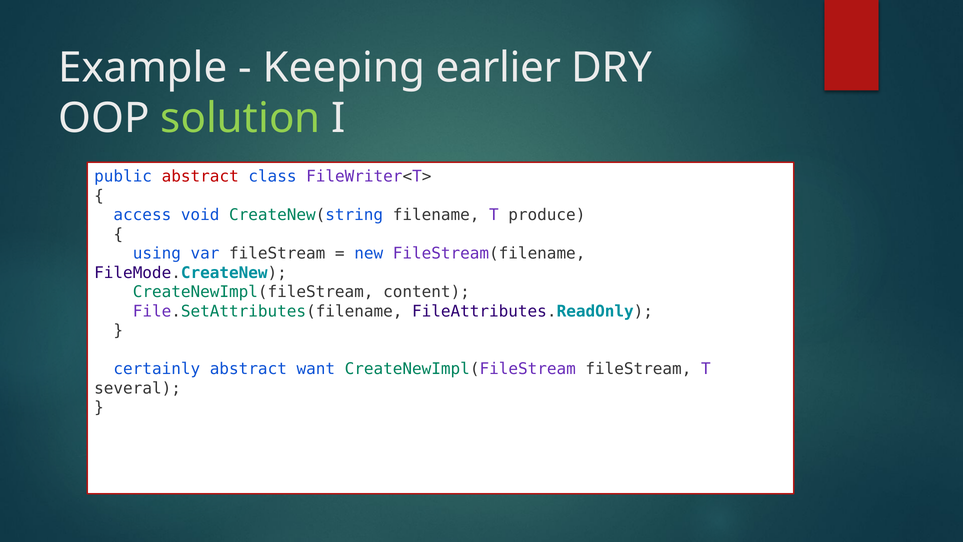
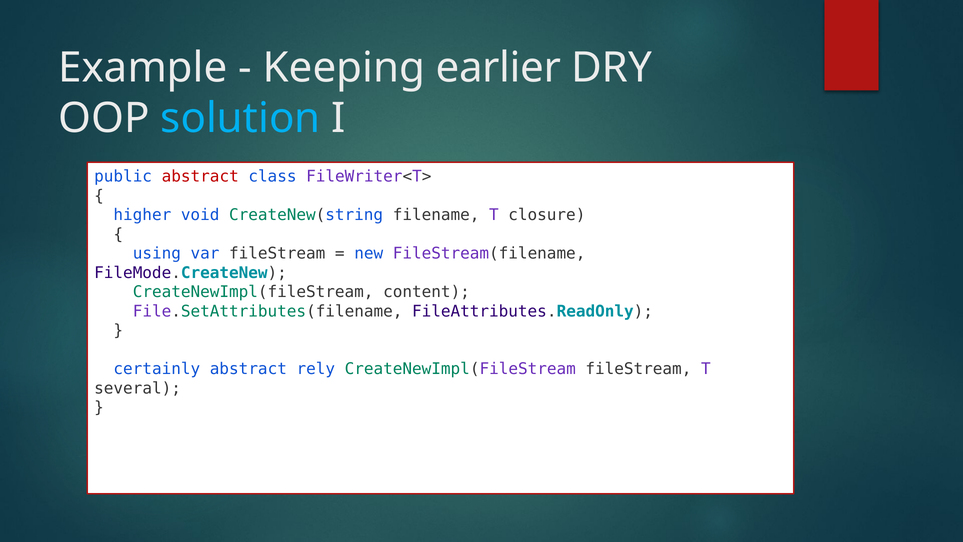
solution colour: light green -> light blue (240, 118)
access: access -> higher (142, 215)
produce: produce -> closure (547, 215)
want: want -> rely (316, 369)
